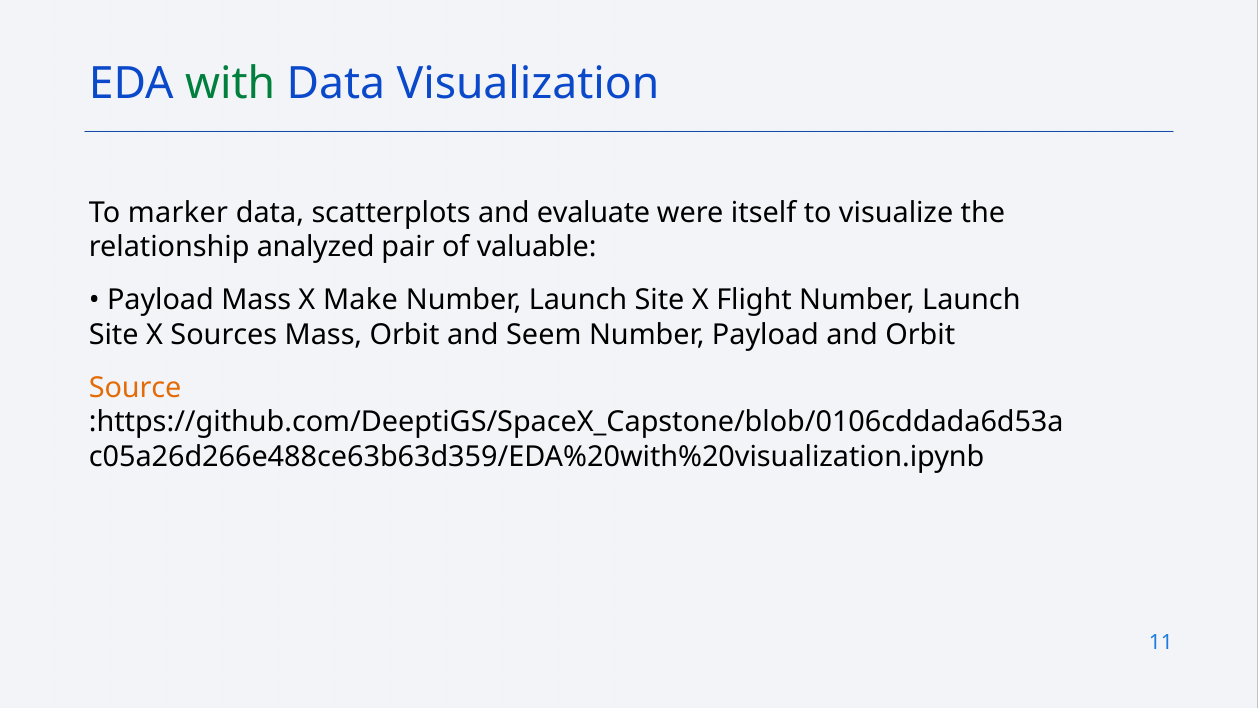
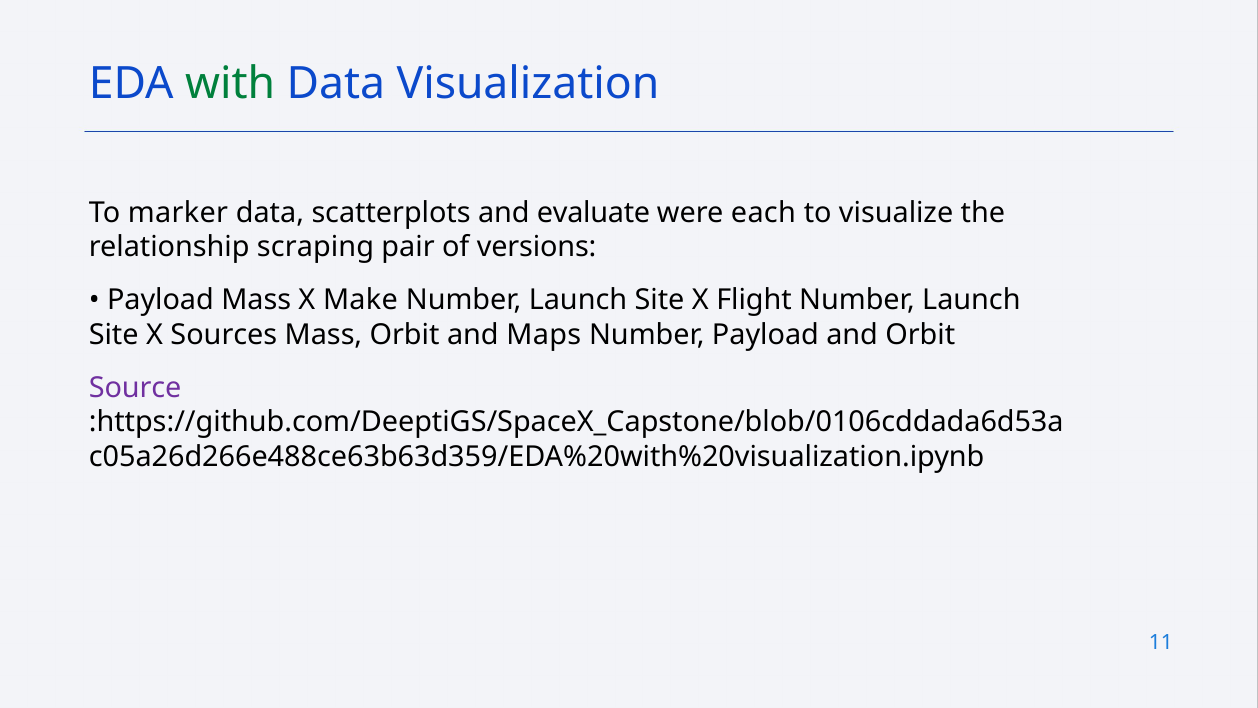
itself: itself -> each (763, 212)
analyzed: analyzed -> scraping (316, 247)
valuable: valuable -> versions (537, 247)
Seem: Seem -> Maps (544, 334)
Source colour: orange -> purple (135, 387)
